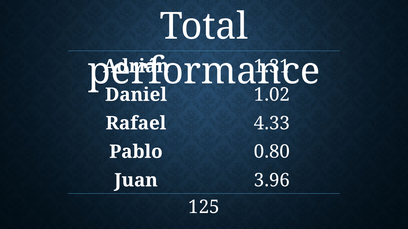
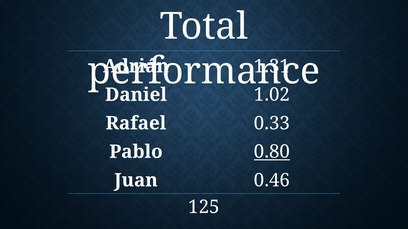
4.33: 4.33 -> 0.33 (272, 123)
0.80 underline: none -> present (272, 152)
3.96: 3.96 -> 0.46 (272, 181)
